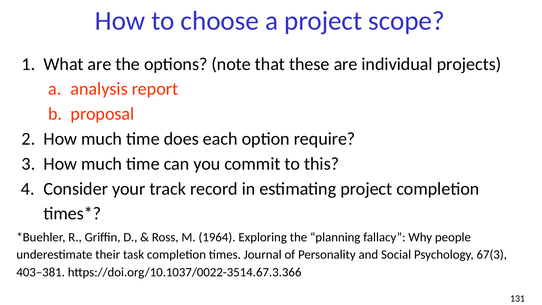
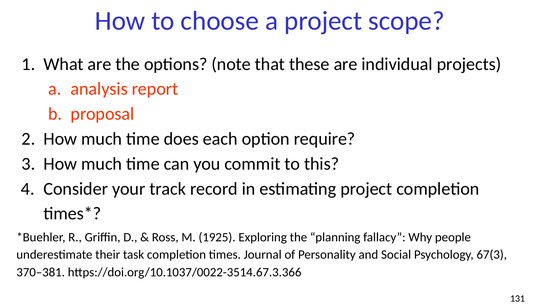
1964: 1964 -> 1925 (217, 237)
403–381: 403–381 -> 370–381 (41, 272)
